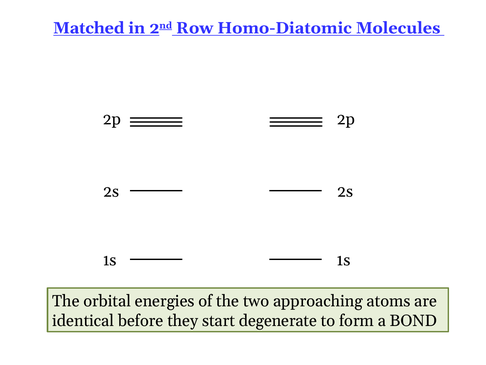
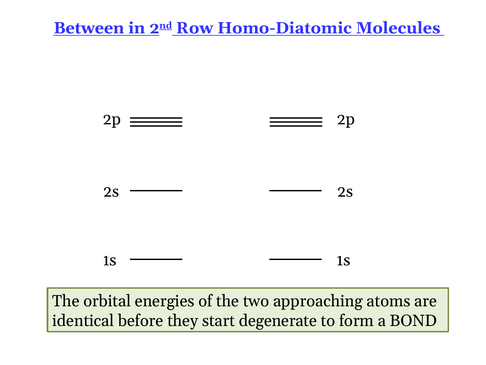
Matched: Matched -> Between (89, 28)
